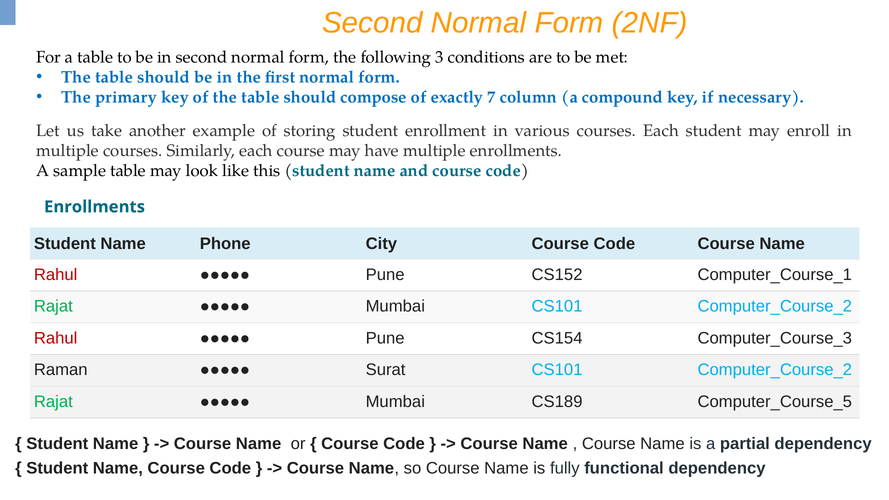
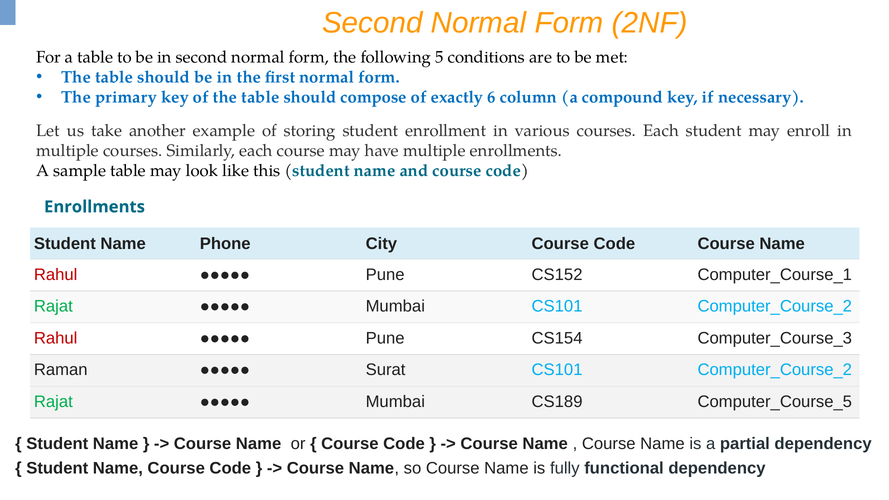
3: 3 -> 5 (439, 57)
7: 7 -> 6 (492, 97)
